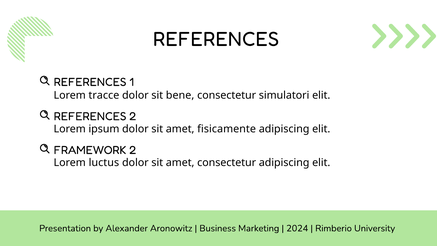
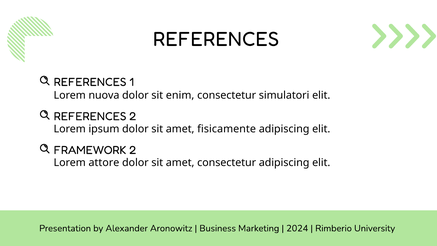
tracce: tracce -> nuova (104, 95)
bene: bene -> enim (180, 95)
luctus: luctus -> attore (104, 162)
